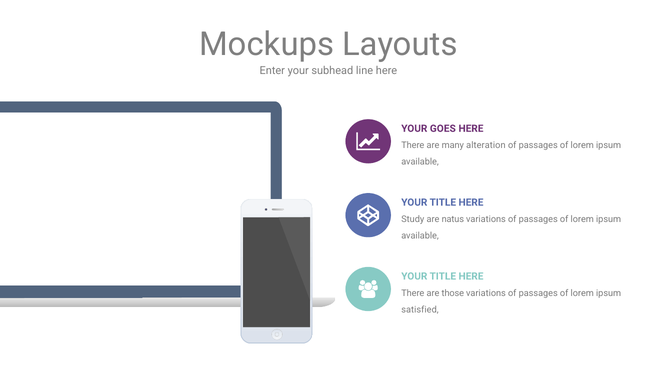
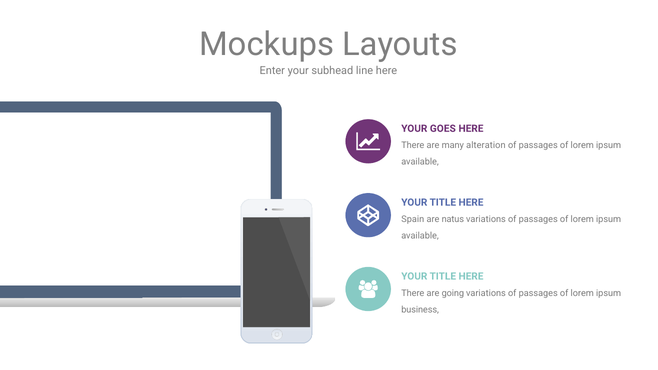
Study: Study -> Spain (413, 219)
those: those -> going (453, 293)
satisfied: satisfied -> business (420, 310)
